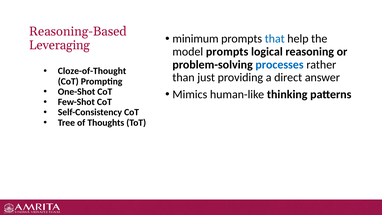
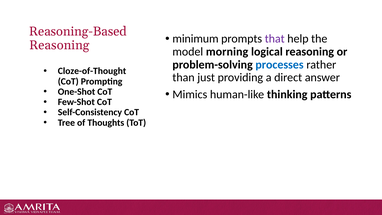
that colour: blue -> purple (275, 39)
Leveraging: Leveraging -> Reasoning (59, 45)
model prompts: prompts -> morning (227, 52)
